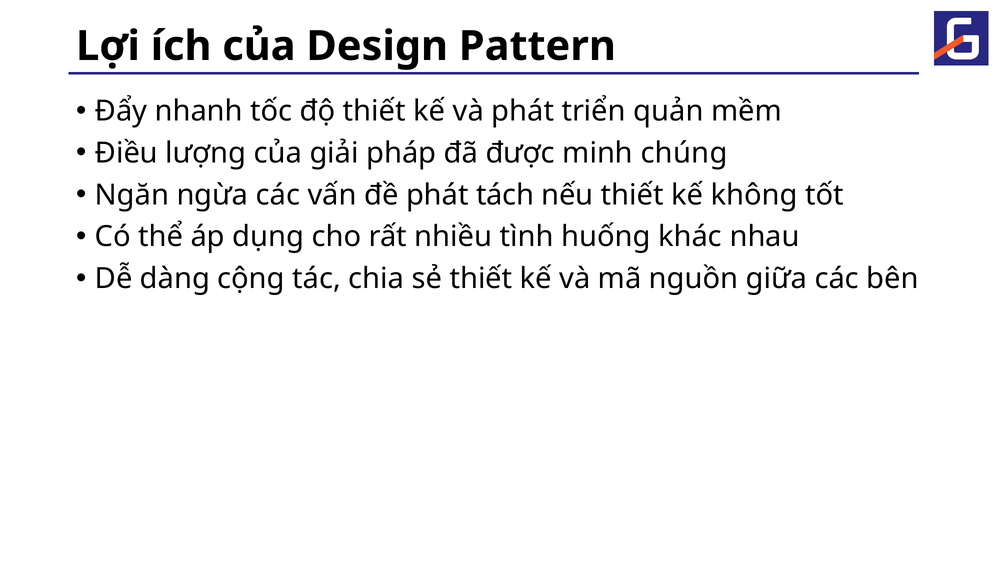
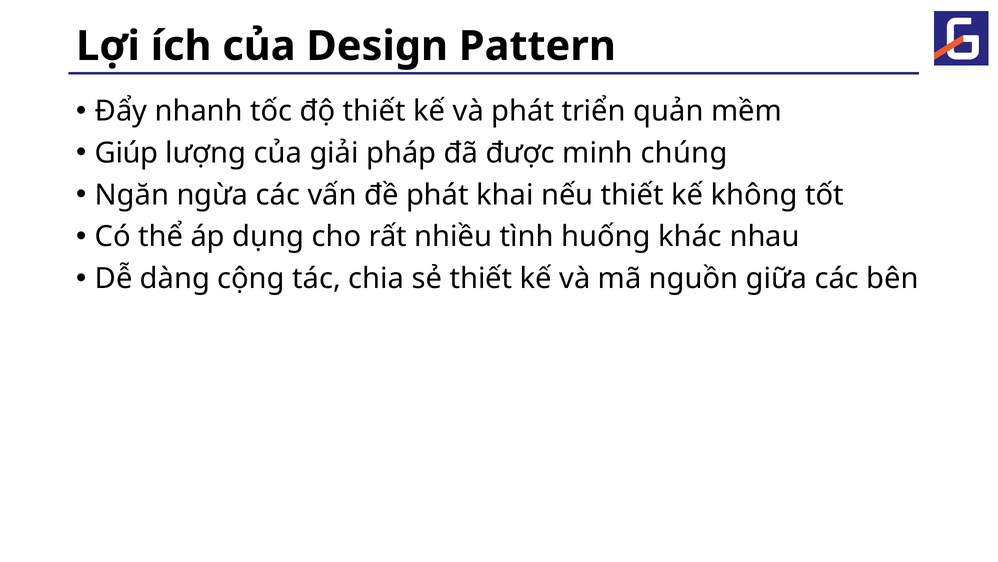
Điều: Điều -> Giúp (126, 153)
tách: tách -> khai (505, 195)
